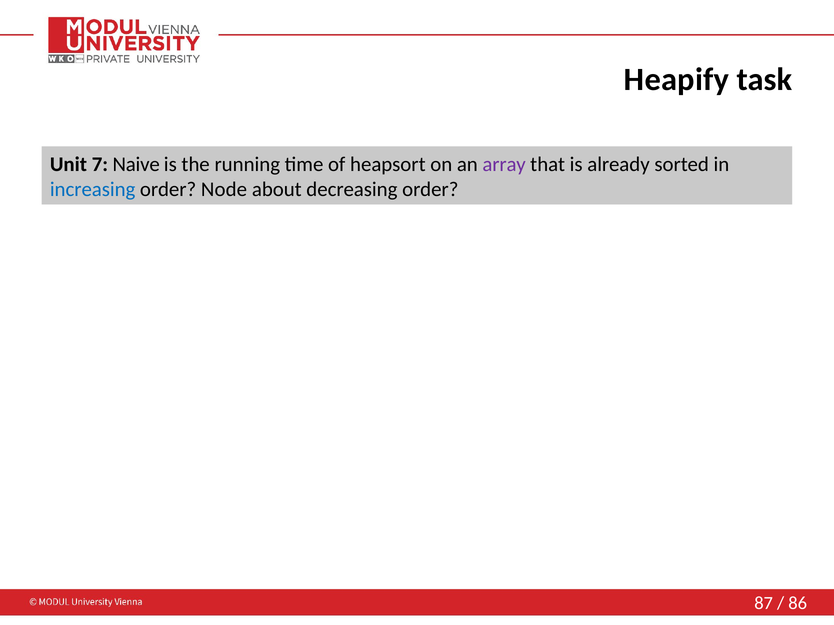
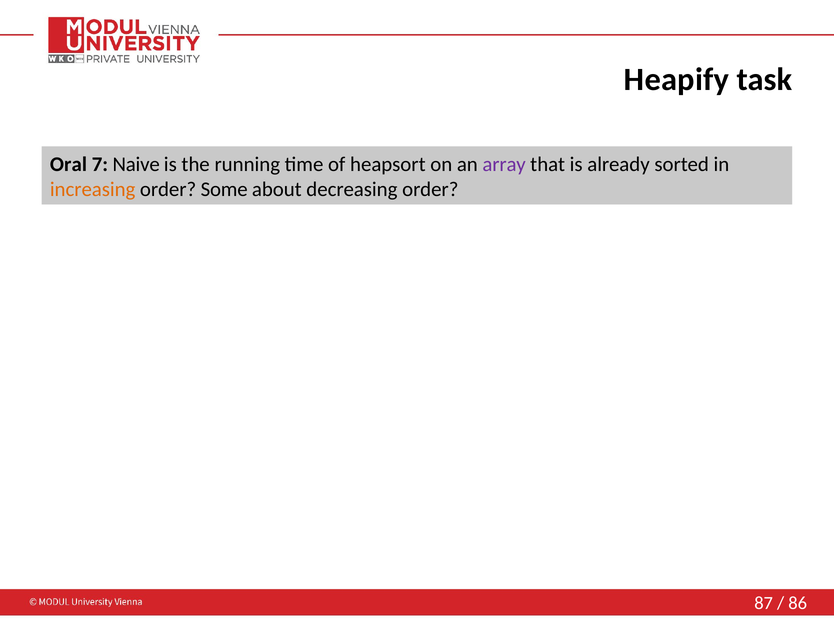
Unit: Unit -> Oral (68, 164)
increasing colour: blue -> orange (93, 190)
Node: Node -> Some (224, 190)
